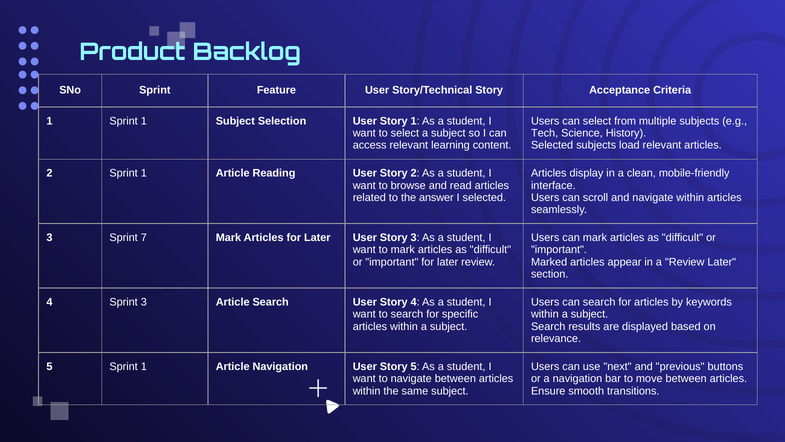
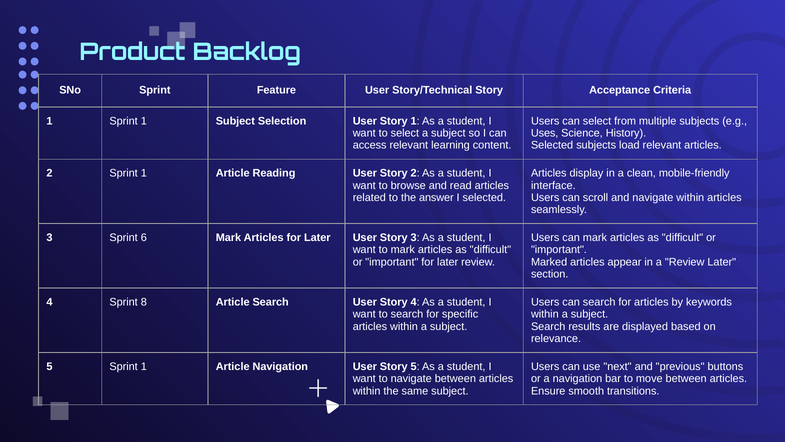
Tech: Tech -> Uses (545, 133)
7: 7 -> 6 (144, 237)
Sprint 3: 3 -> 8 (144, 302)
